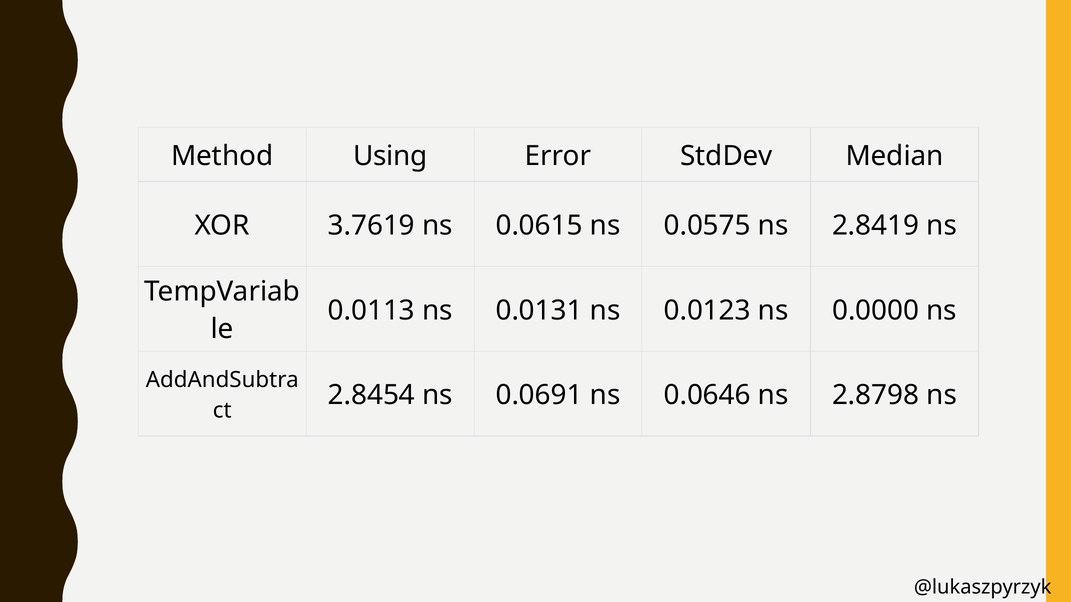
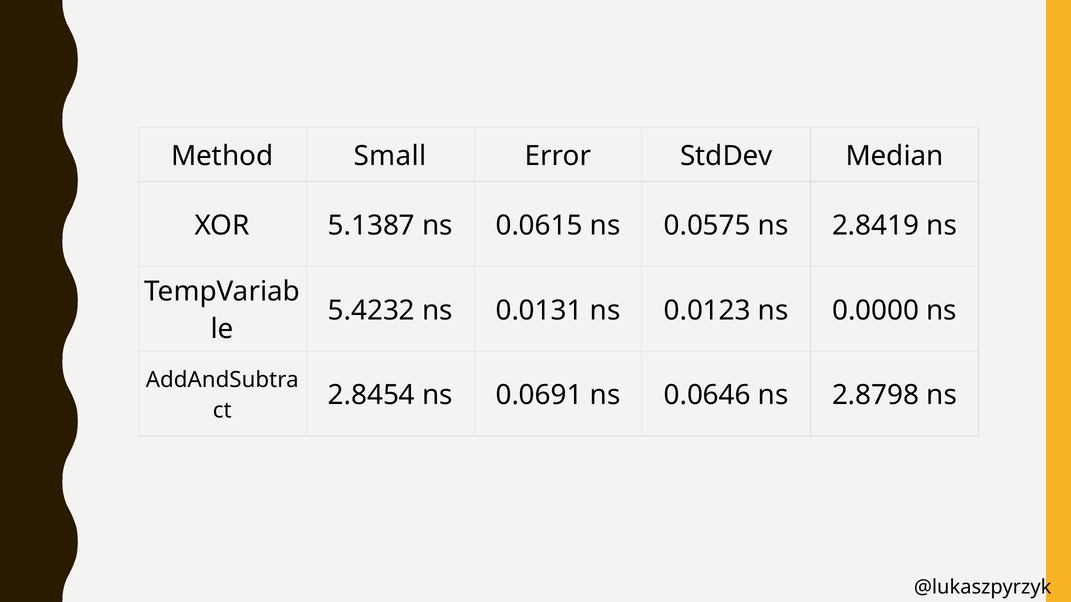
Using: Using -> Small (390, 156)
3.7619: 3.7619 -> 5.1387 (371, 226)
0.0113: 0.0113 -> 5.4232 (371, 311)
